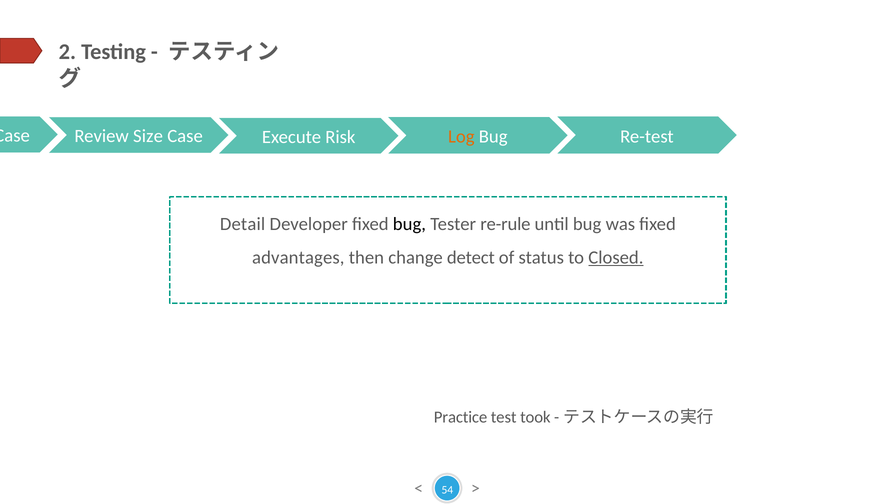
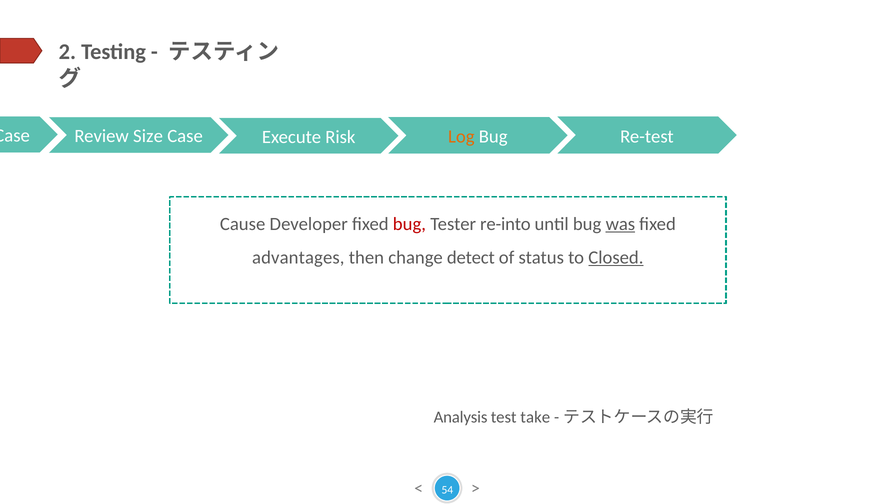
Detail: Detail -> Cause (243, 224)
bug colour: black -> red (409, 224)
re-rule: re-rule -> re-into (505, 224)
was underline: none -> present (620, 224)
Practice: Practice -> Analysis (461, 417)
took: took -> take (535, 417)
